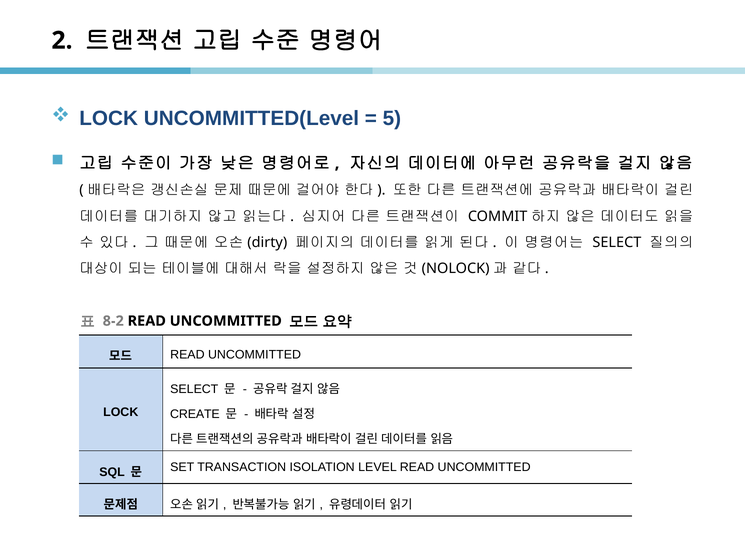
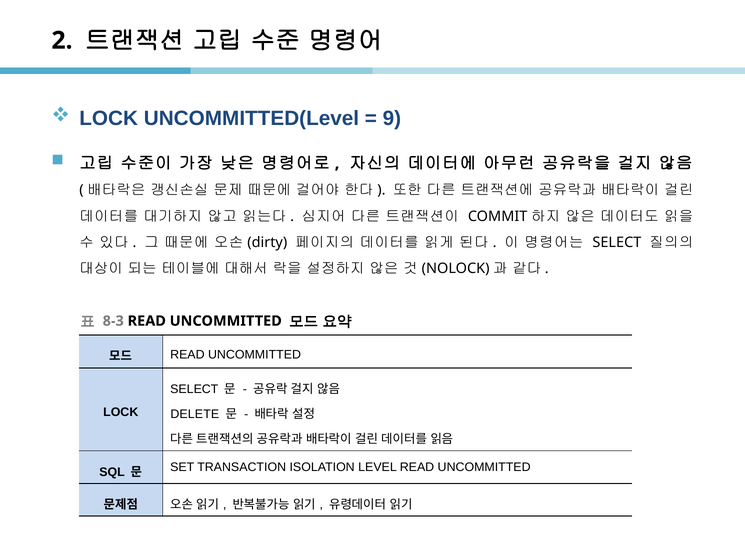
5: 5 -> 9 (392, 118)
8-2: 8-2 -> 8-3 (113, 321)
CREATE: CREATE -> DELETE (195, 415)
